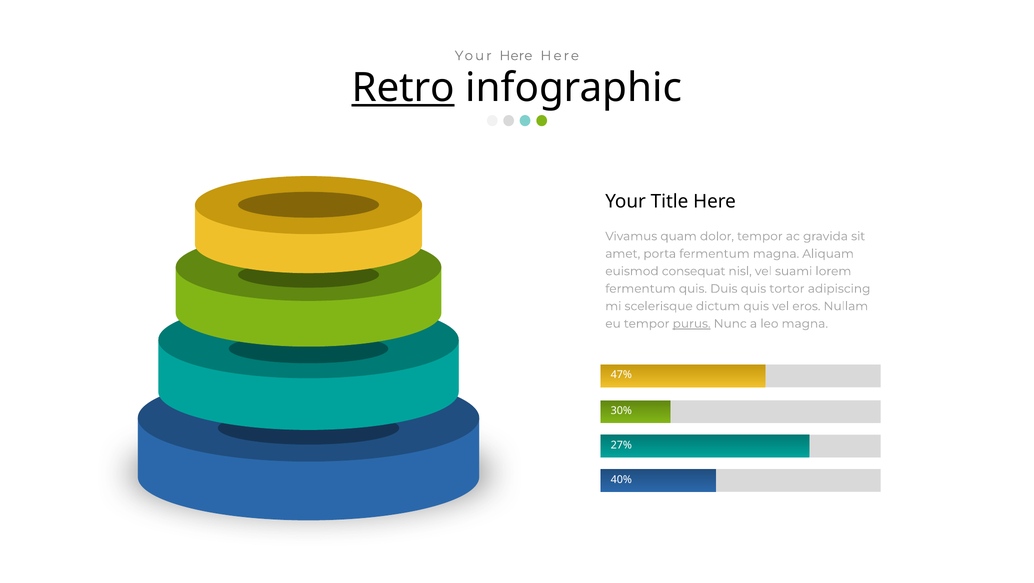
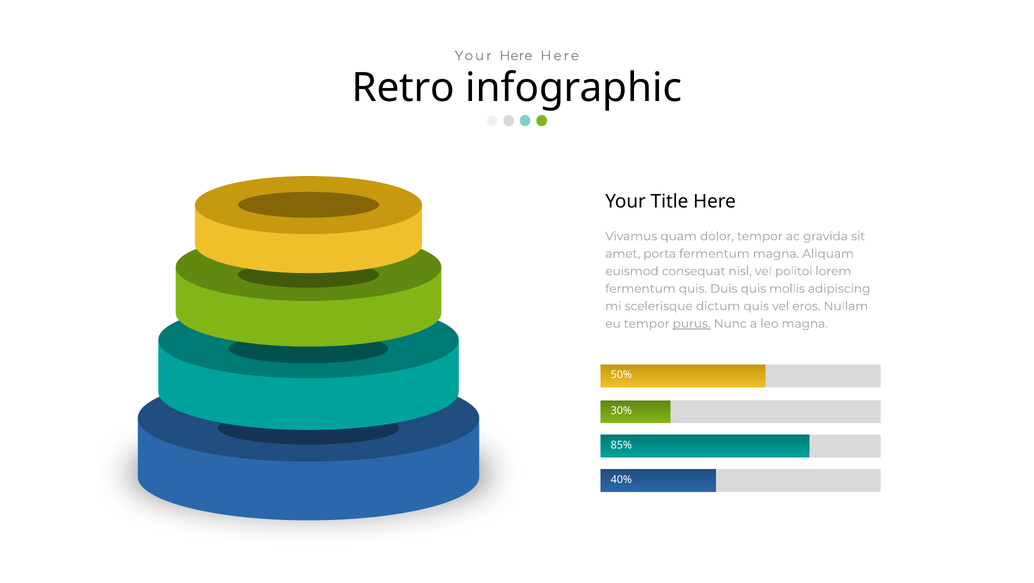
Retro underline: present -> none (403, 88)
suami: suami -> politoi (794, 271)
tortor: tortor -> mollis (787, 288)
47%: 47% -> 50% (621, 375)
27%: 27% -> 85% (621, 445)
